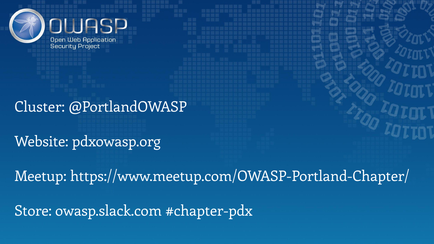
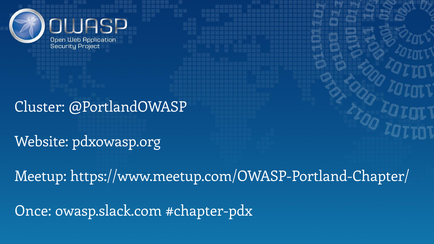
Store: Store -> Once (33, 211)
